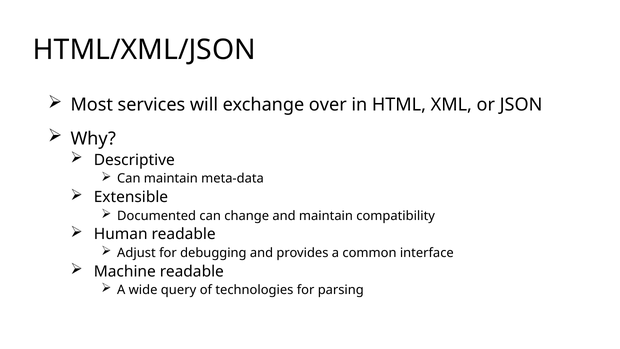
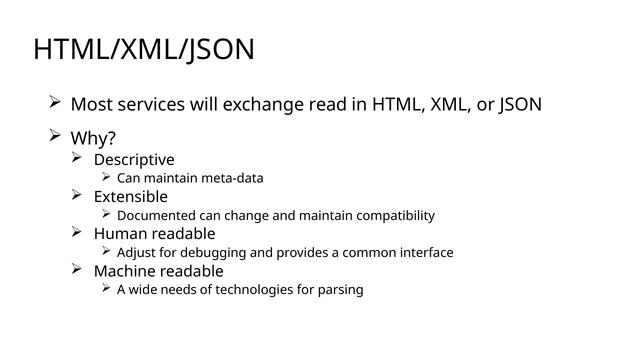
over: over -> read (328, 105)
query: query -> needs (179, 290)
